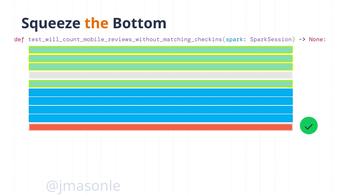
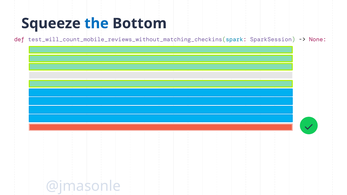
the colour: orange -> blue (97, 23)
